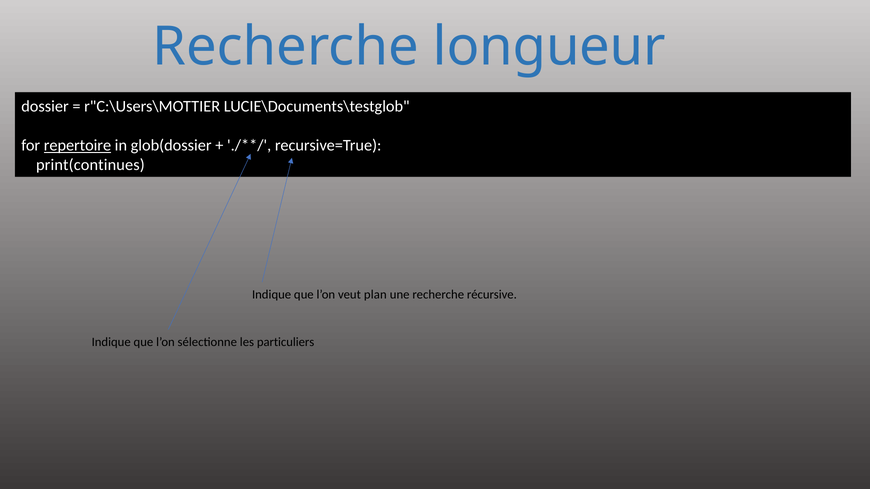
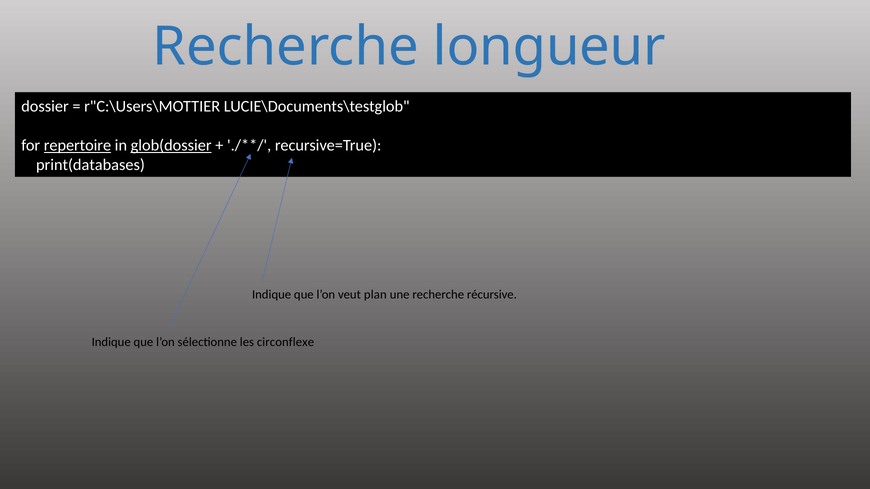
glob(dossier underline: none -> present (171, 146)
print(continues: print(continues -> print(databases (90, 165)
particuliers: particuliers -> circonflexe (286, 342)
